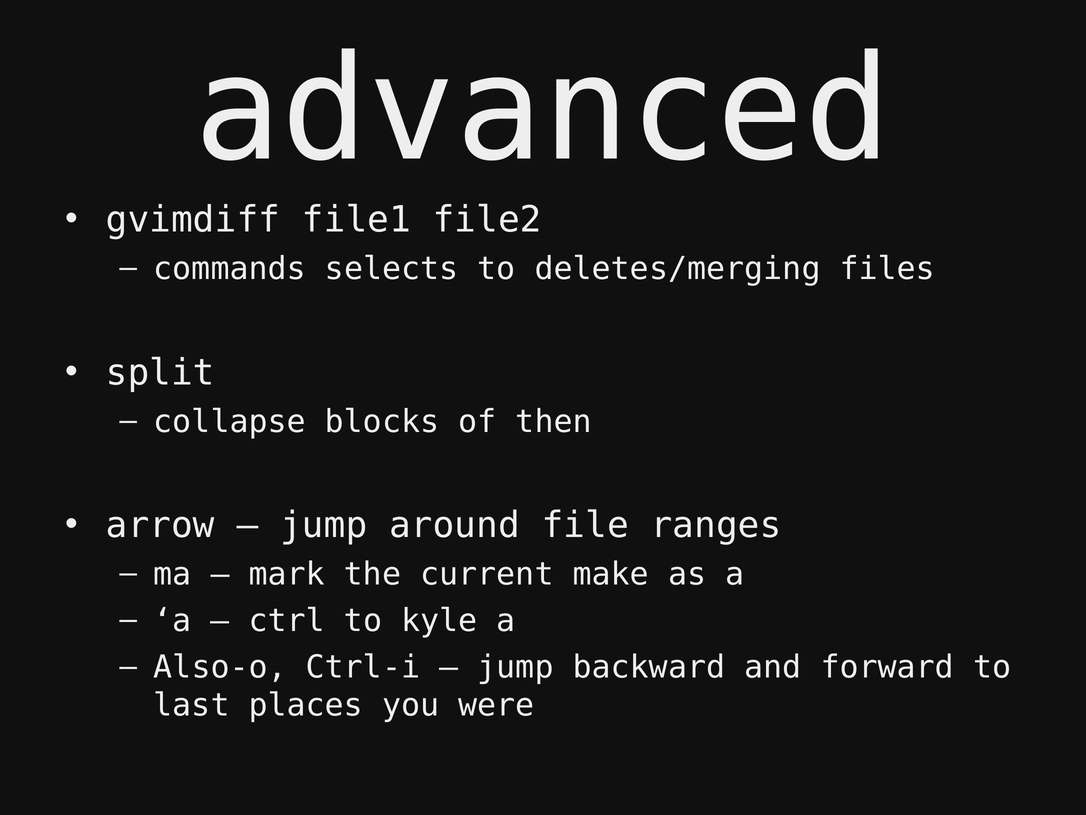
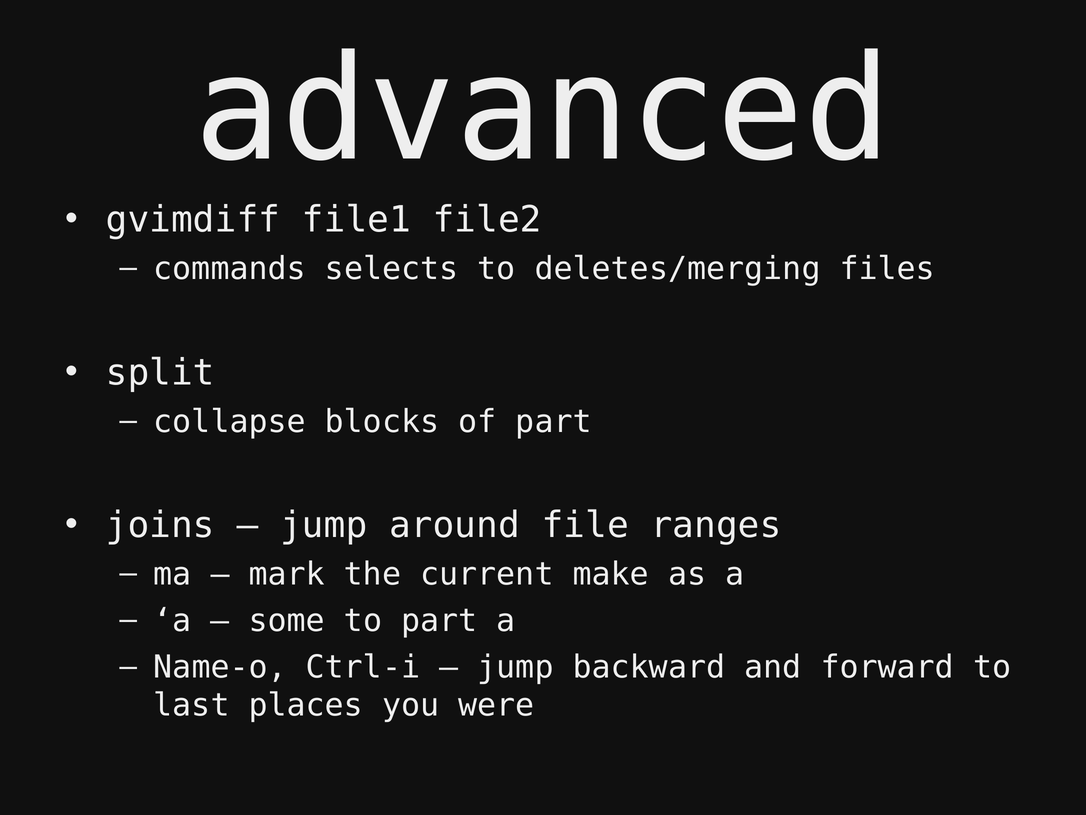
of then: then -> part (554, 421)
arrow: arrow -> joins (160, 525)
ctrl: ctrl -> some (287, 620)
to kyle: kyle -> part (439, 620)
Also-o: Also-o -> Name-o (220, 667)
